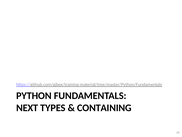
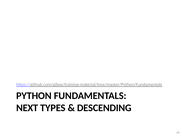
CONTAINING: CONTAINING -> DESCENDING (104, 108)
